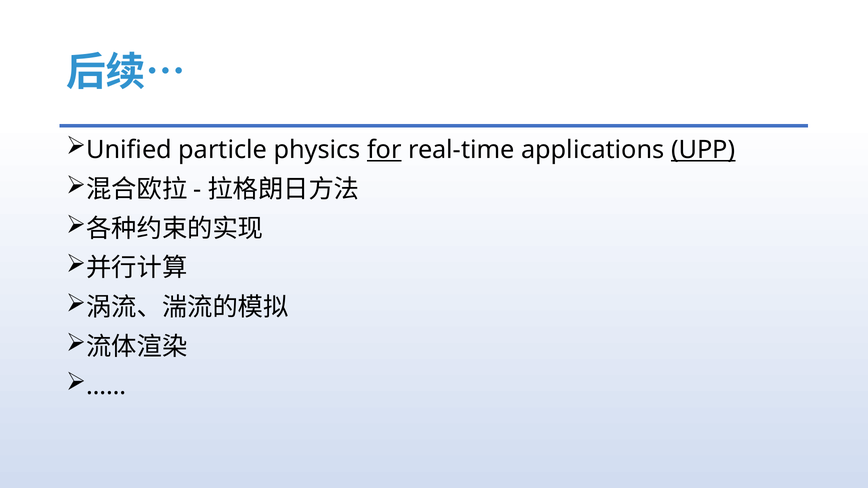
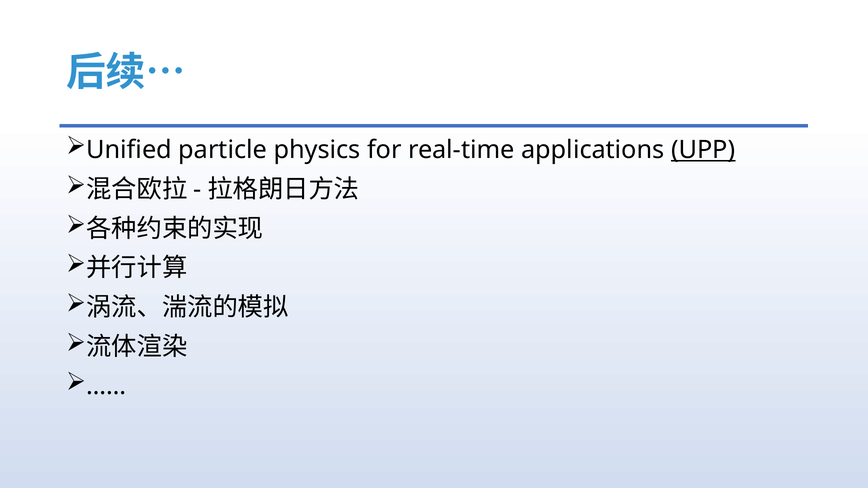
for underline: present -> none (384, 150)
